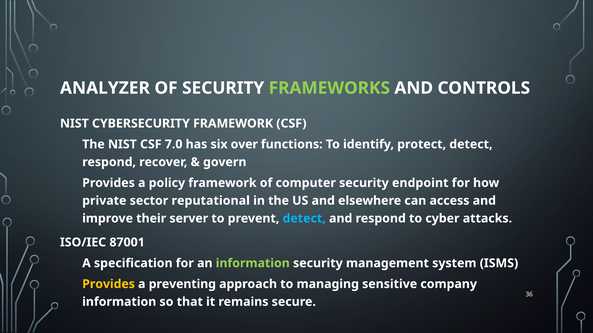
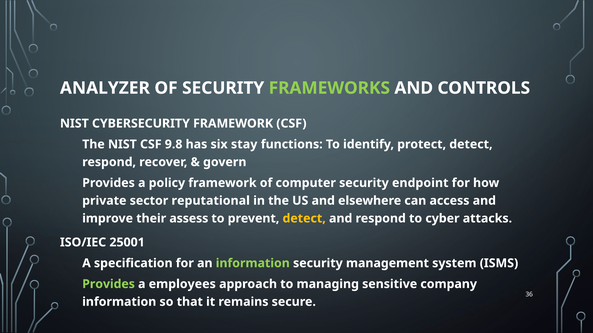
7.0: 7.0 -> 9.8 (174, 145)
over: over -> stay (244, 145)
server: server -> assess (189, 219)
detect colour: light blue -> yellow (304, 219)
87001: 87001 -> 25001 (127, 243)
Provides colour: yellow -> light green (109, 284)
preventing: preventing -> employees (182, 284)
